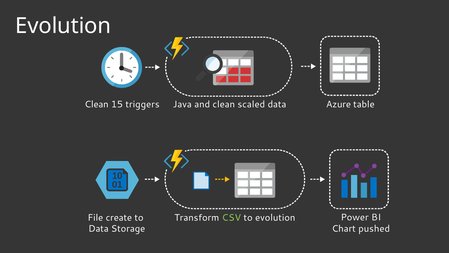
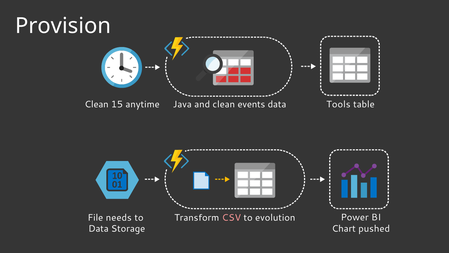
Evolution: Evolution -> Provision (63, 26)
triggers: triggers -> anytime (143, 104)
scaled: scaled -> events (251, 104)
Azure: Azure -> Tools (338, 104)
create: create -> needs (119, 217)
CSV colour: light green -> pink (231, 217)
